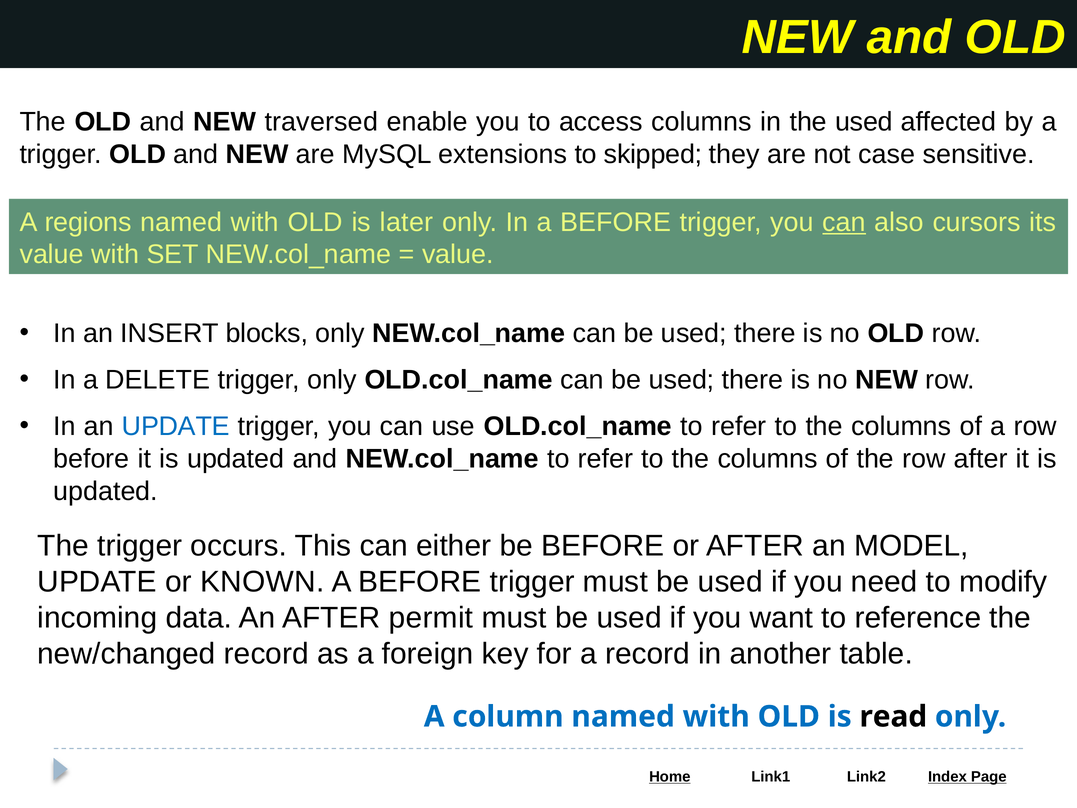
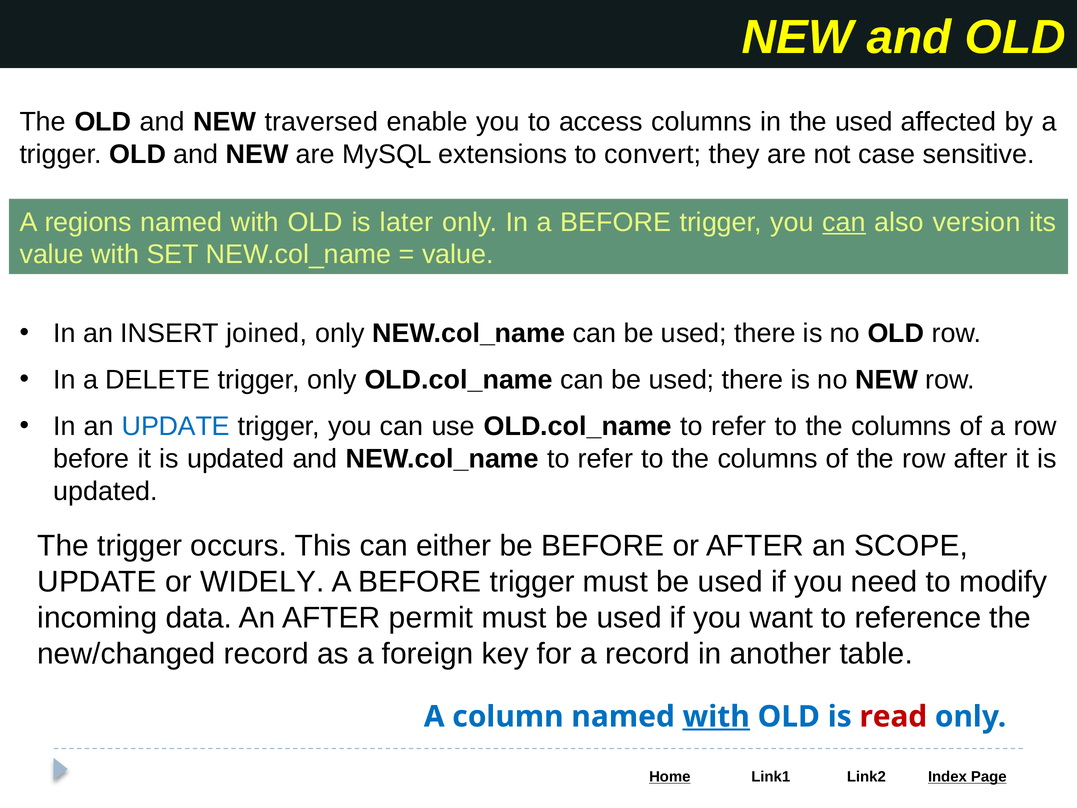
skipped: skipped -> convert (653, 154)
cursors: cursors -> version (976, 222)
blocks: blocks -> joined (267, 333)
MODEL: MODEL -> SCOPE (911, 546)
KNOWN: KNOWN -> WIDELY (262, 582)
with underline: none -> present (716, 716)
read colour: black -> red (893, 716)
